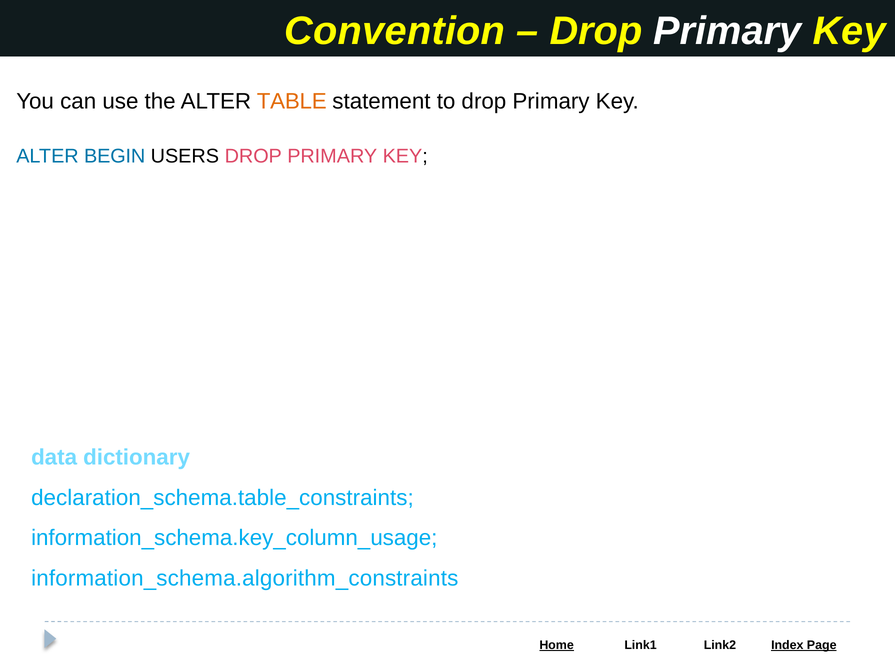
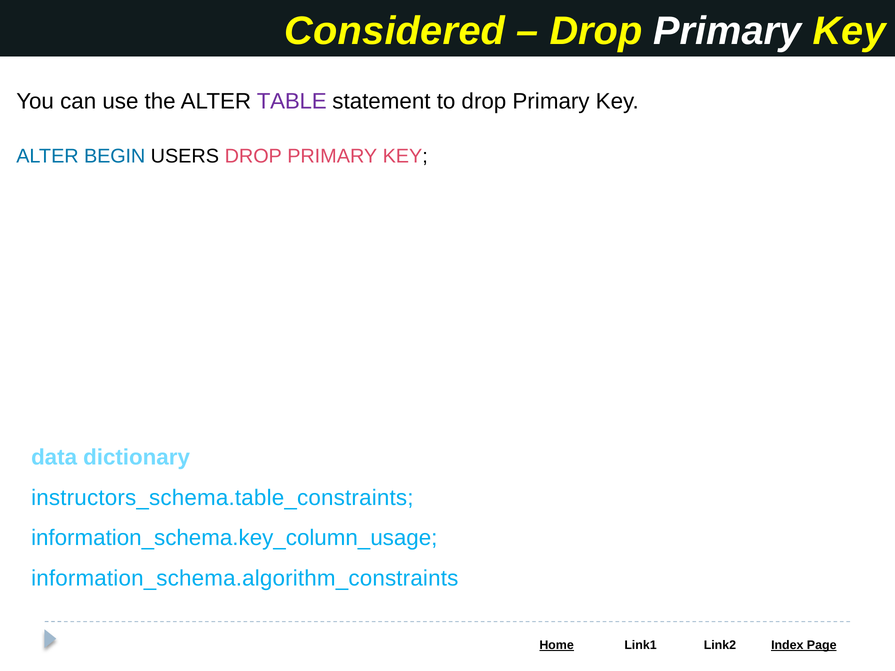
Convention: Convention -> Considered (395, 31)
TABLE colour: orange -> purple (292, 101)
declaration_schema.table_constraints: declaration_schema.table_constraints -> instructors_schema.table_constraints (222, 498)
